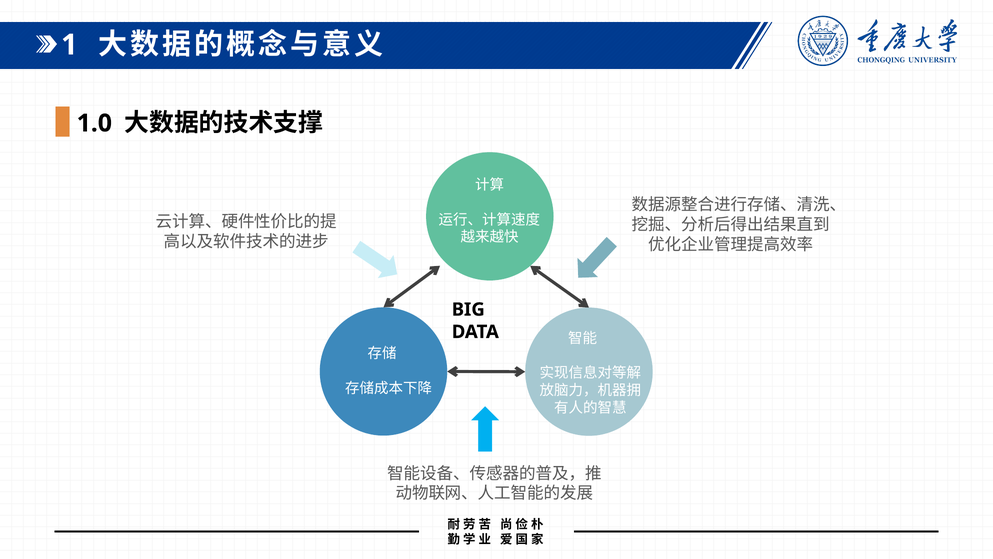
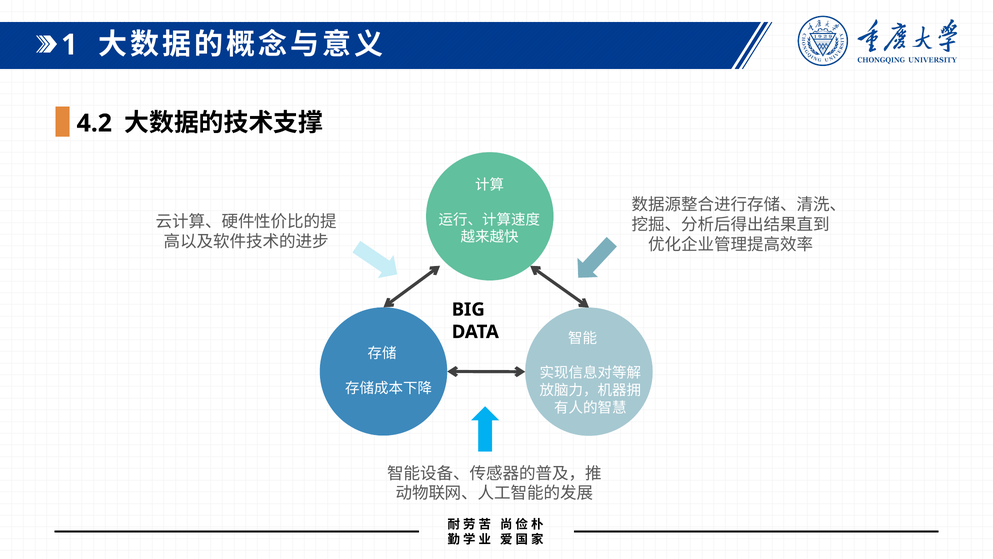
1.0: 1.0 -> 4.2 (94, 123)
